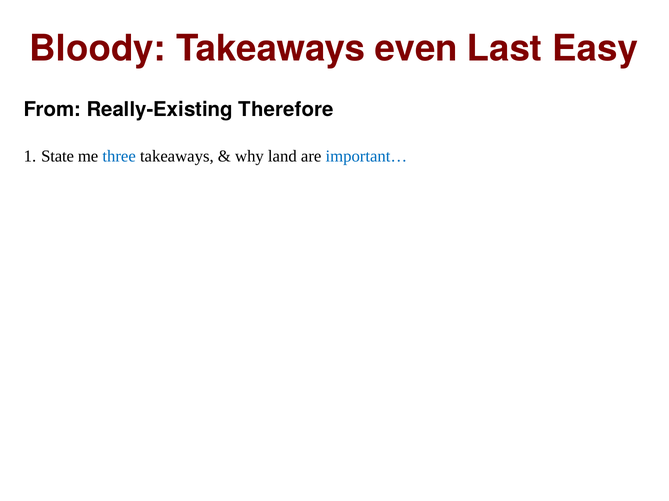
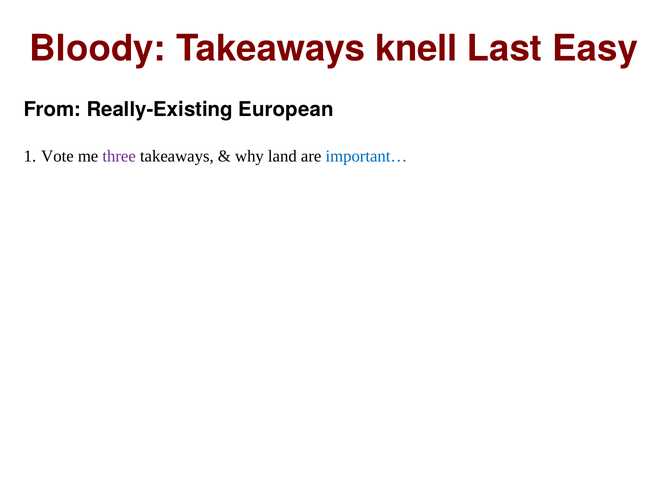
even: even -> knell (416, 49)
Therefore: Therefore -> European (286, 110)
State: State -> Vote (57, 156)
three colour: blue -> purple (119, 156)
